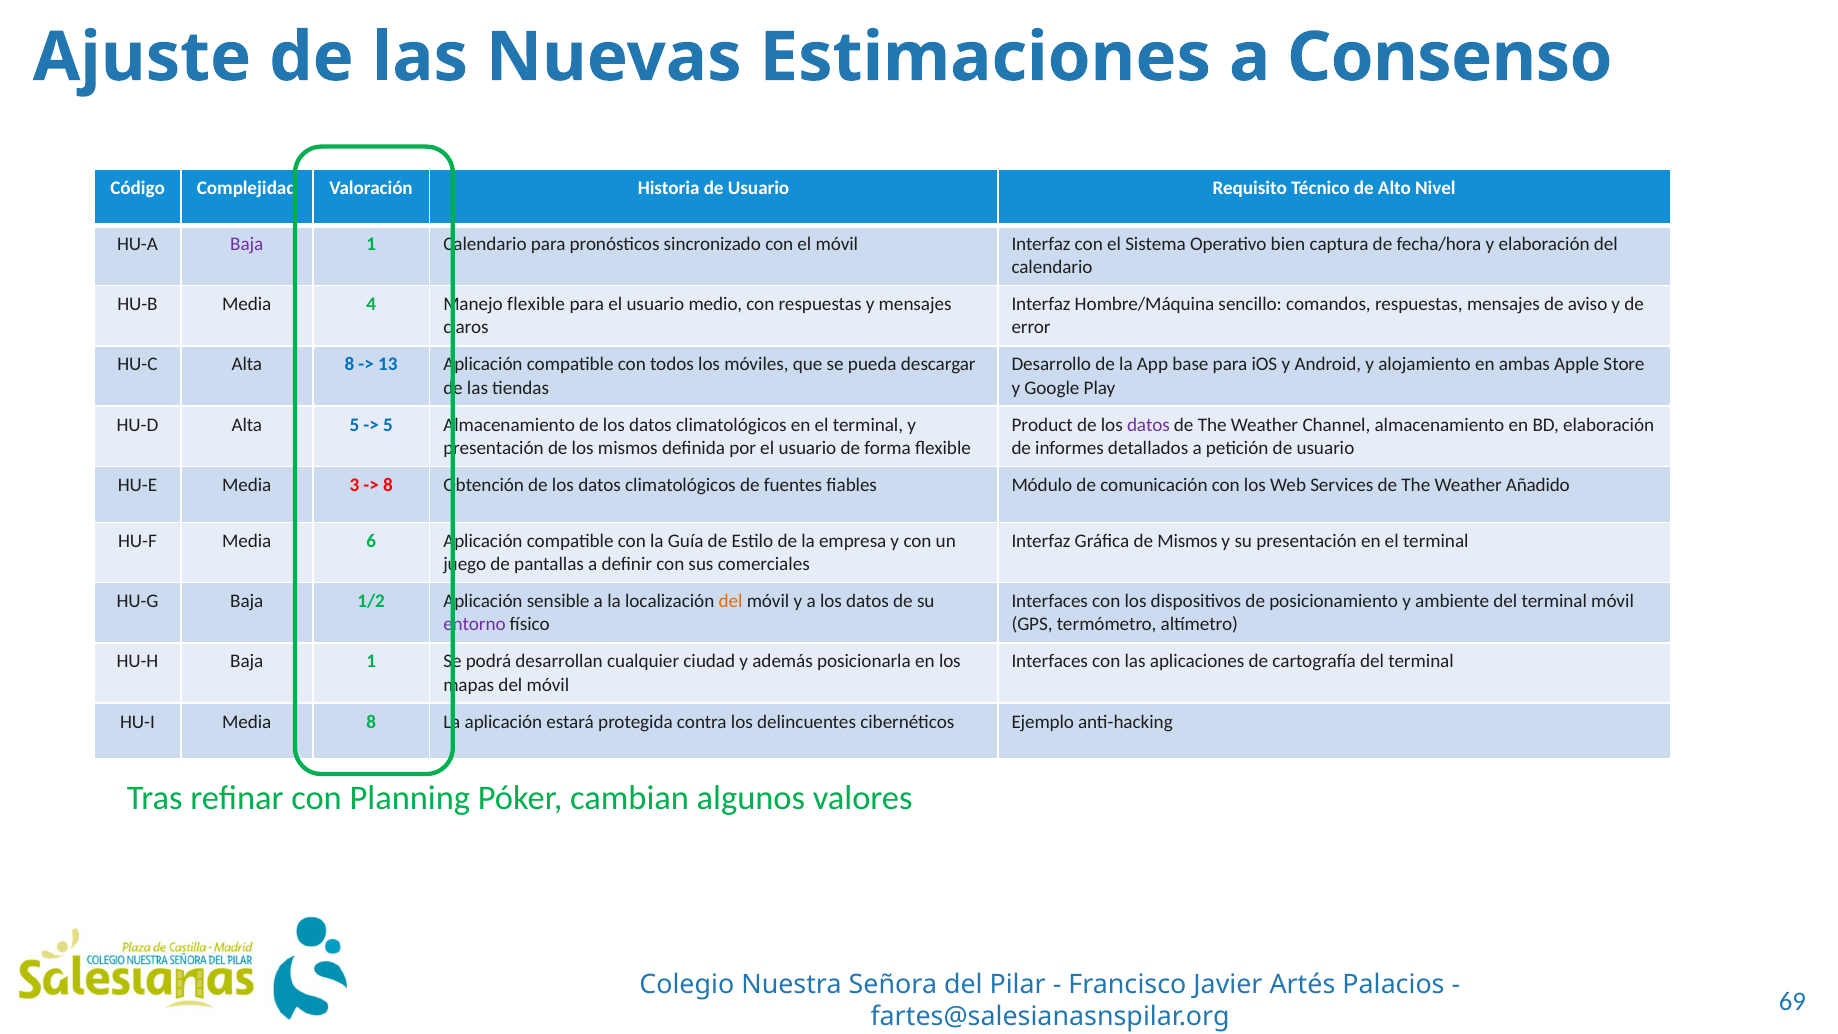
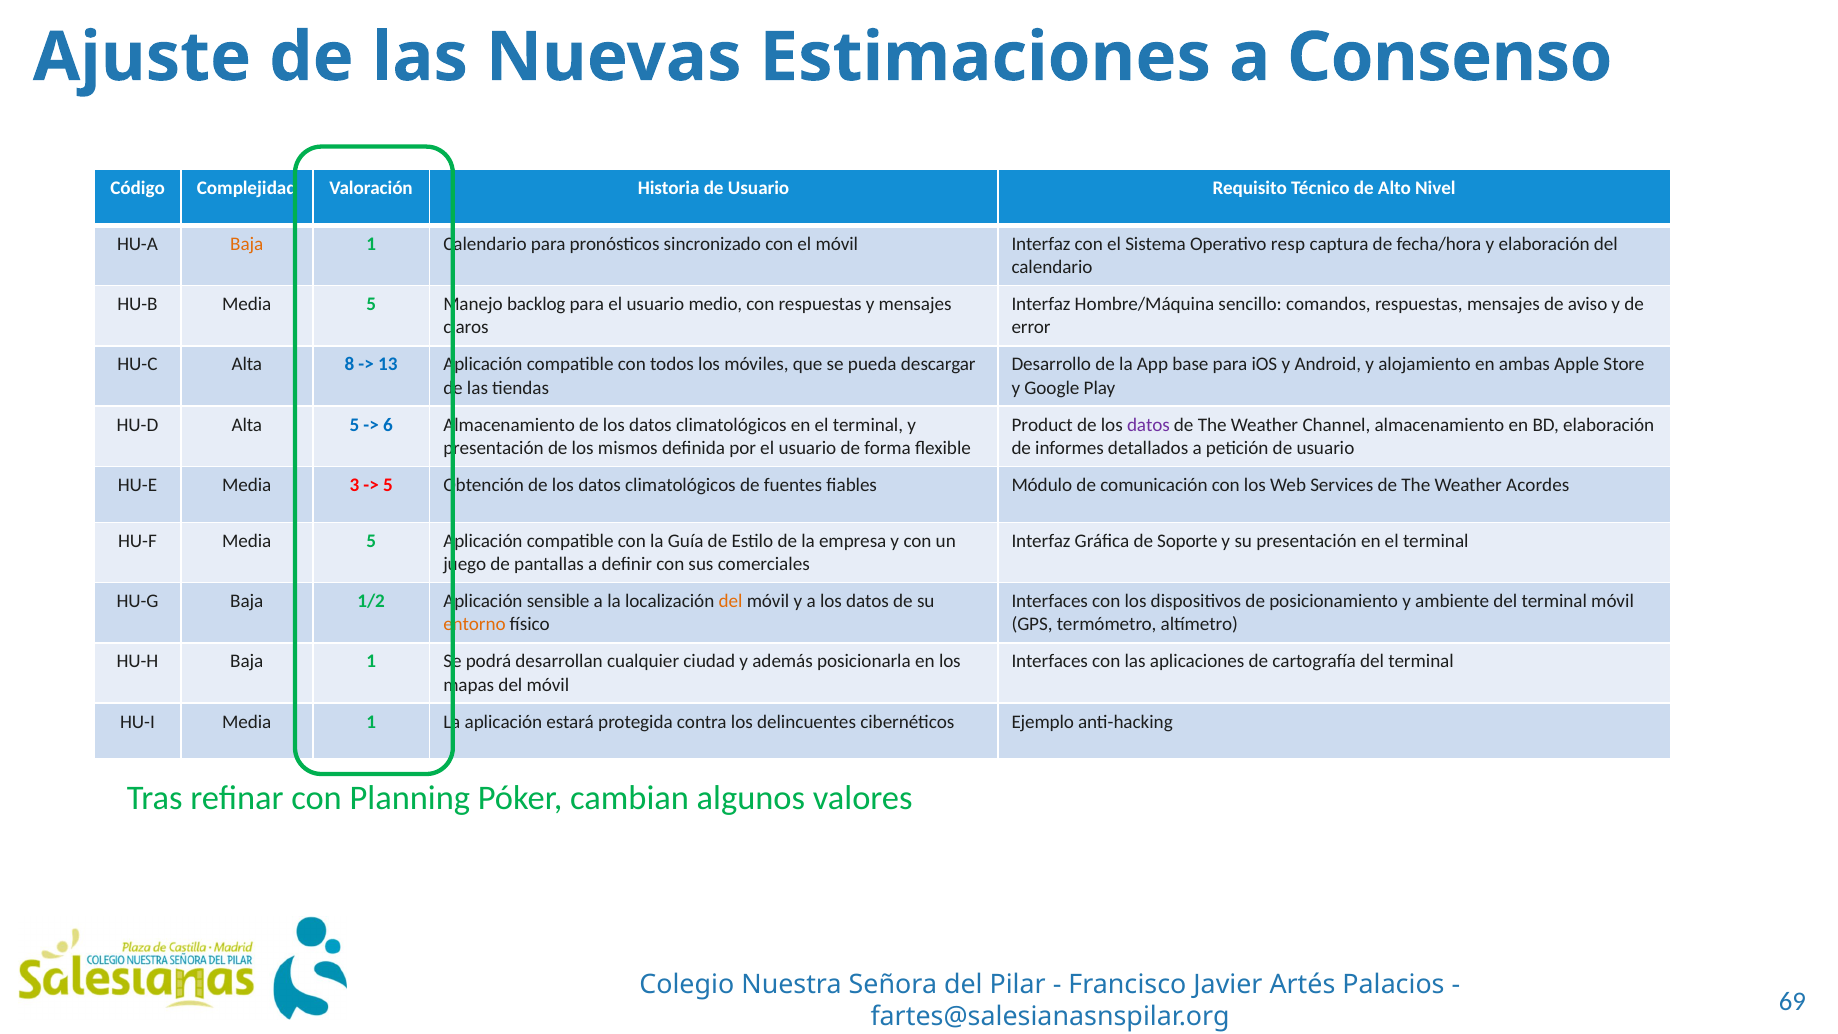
Baja colour: purple -> orange (247, 244)
bien: bien -> resp (1288, 244)
HU-B Media 4: 4 -> 5 (371, 304)
Manejo flexible: flexible -> backlog (536, 304)
5: 5 -> 6 (388, 425)
8: 8 -> 5 (388, 485)
Añadido: Añadido -> Acordes (1538, 485)
HU-F Media 6: 6 -> 5 (371, 541)
de Mismos: Mismos -> Soporte (1187, 541)
entorno colour: purple -> orange (474, 624)
Media 8: 8 -> 1 (371, 722)
